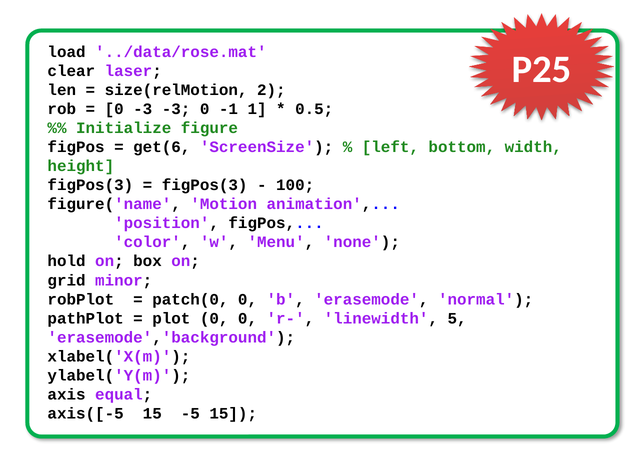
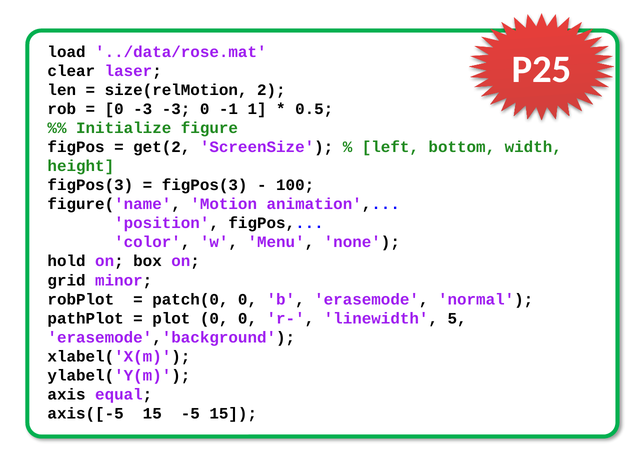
get(6: get(6 -> get(2 (162, 147)
